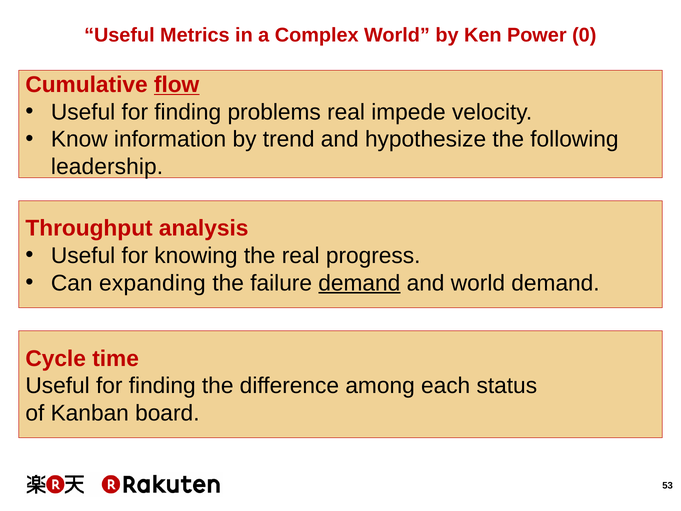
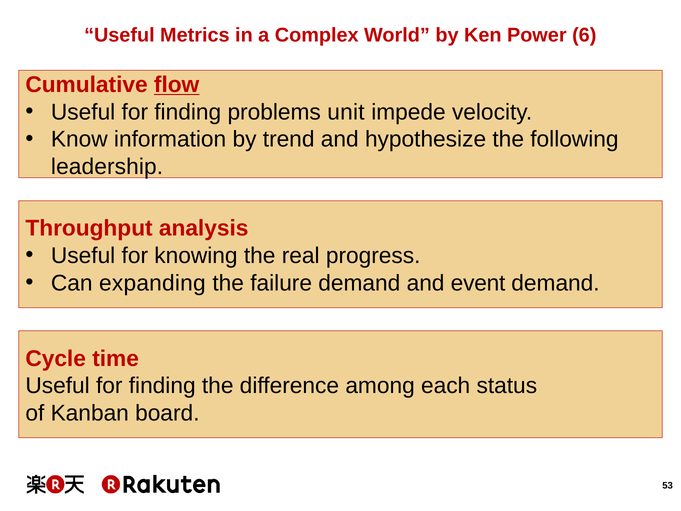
0: 0 -> 6 (584, 35)
problems real: real -> unit (346, 112)
demand underline: present -> none (359, 283)
and world: world -> event (478, 283)
